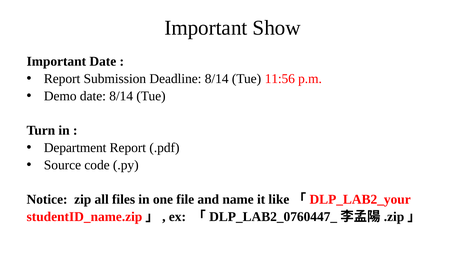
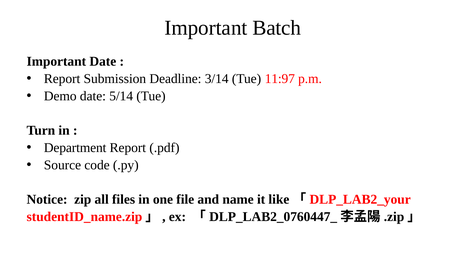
Show: Show -> Batch (277, 28)
Deadline 8/14: 8/14 -> 3/14 (217, 79)
11:56: 11:56 -> 11:97 (280, 79)
date 8/14: 8/14 -> 5/14 (121, 96)
